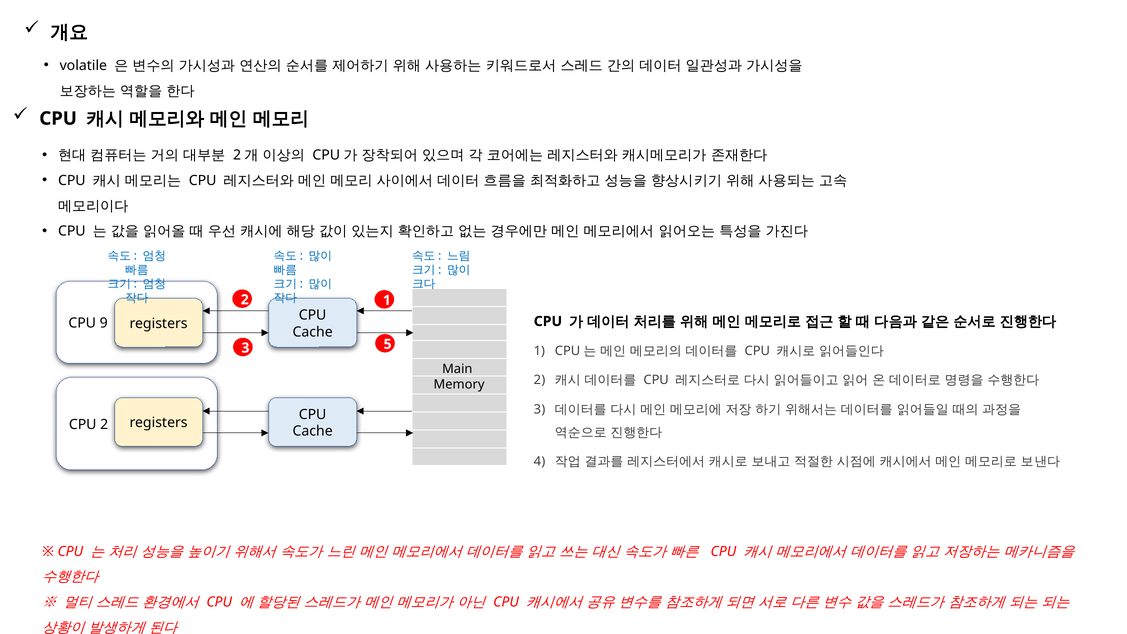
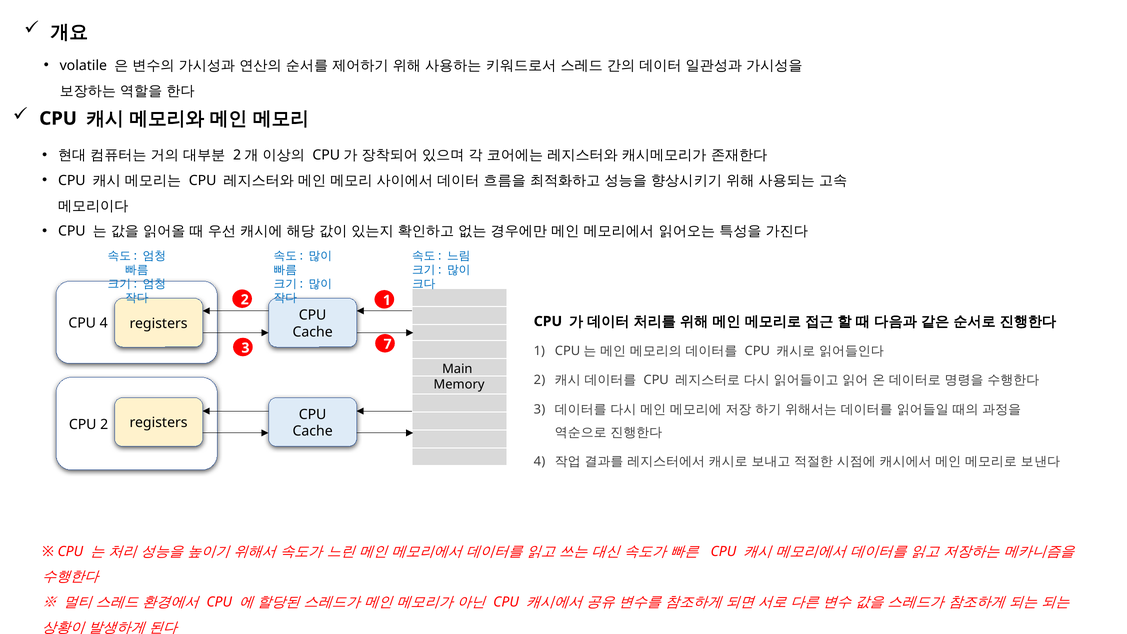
CPU 9: 9 -> 4 (104, 323)
5: 5 -> 7 (388, 344)
